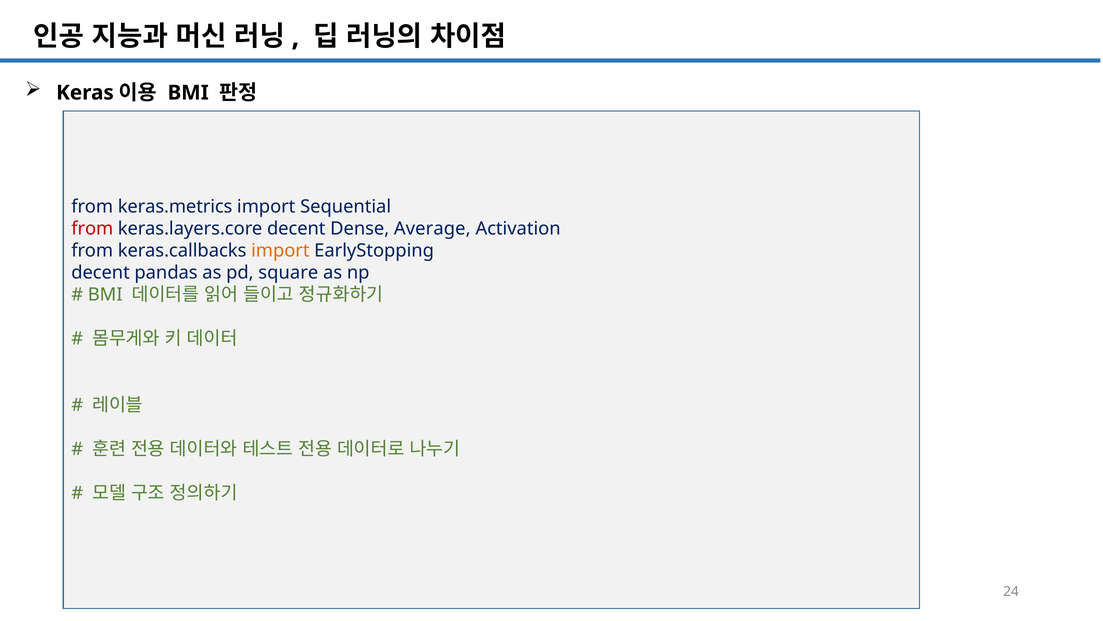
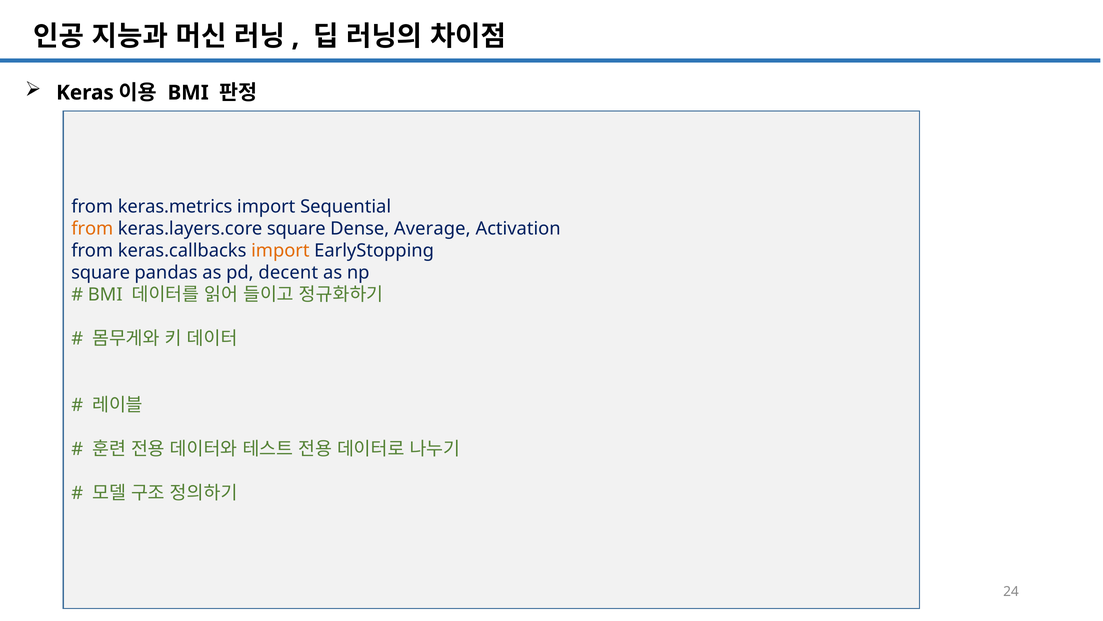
from colour: red -> orange (92, 228)
keras.layers.core decent: decent -> square (296, 228)
decent: decent -> square (101, 272)
square: square -> decent (288, 272)
